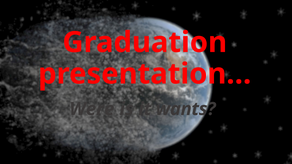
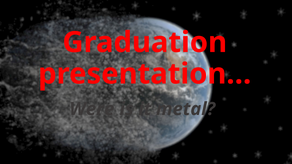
wants: wants -> metal (186, 109)
